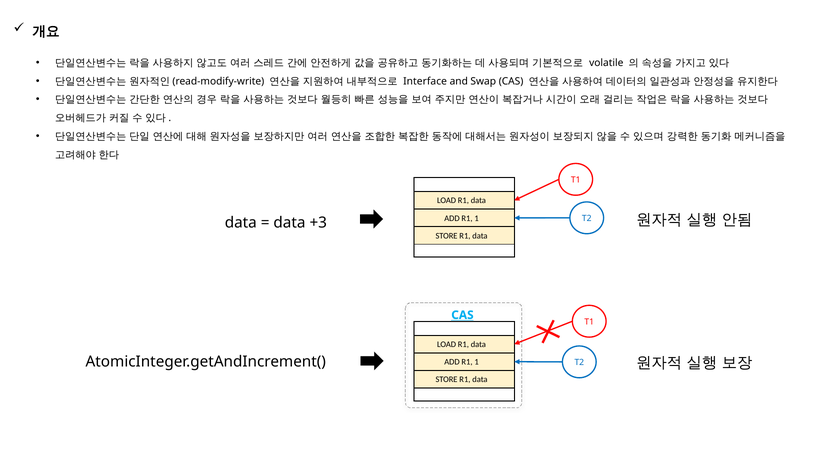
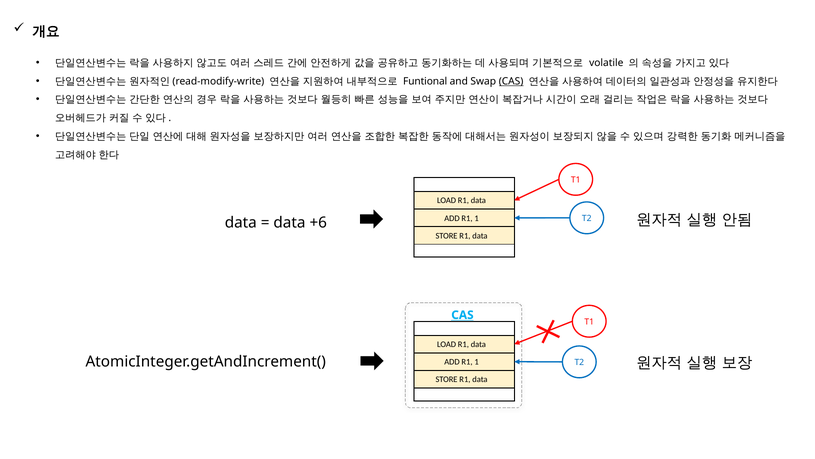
Interface: Interface -> Funtional (425, 81)
CAS underline: none -> present (511, 81)
+3: +3 -> +6 (318, 222)
